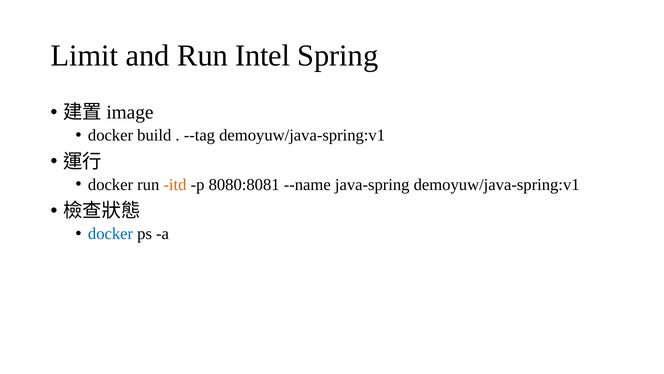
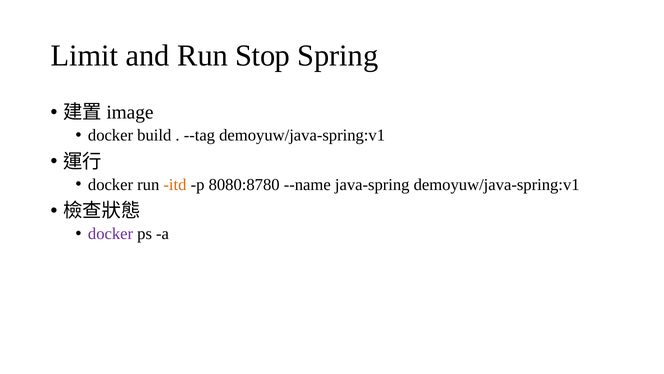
Intel: Intel -> Stop (263, 56)
8080:8081: 8080:8081 -> 8080:8780 (244, 184)
docker colour: blue -> purple (111, 234)
